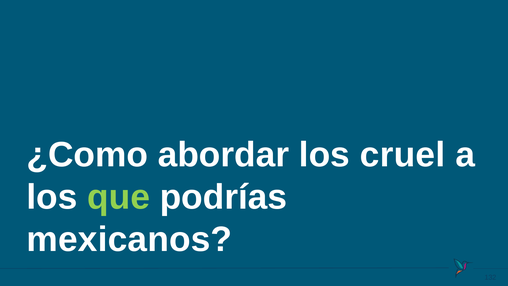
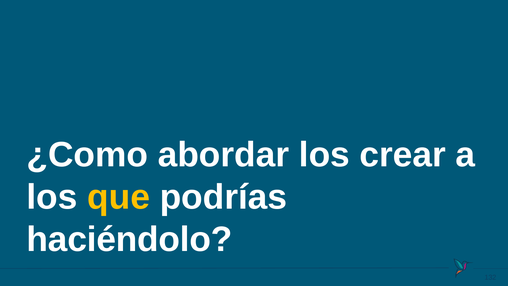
cruel: cruel -> crear (403, 155)
que colour: light green -> yellow (119, 197)
mexicanos: mexicanos -> haciéndolo (130, 239)
